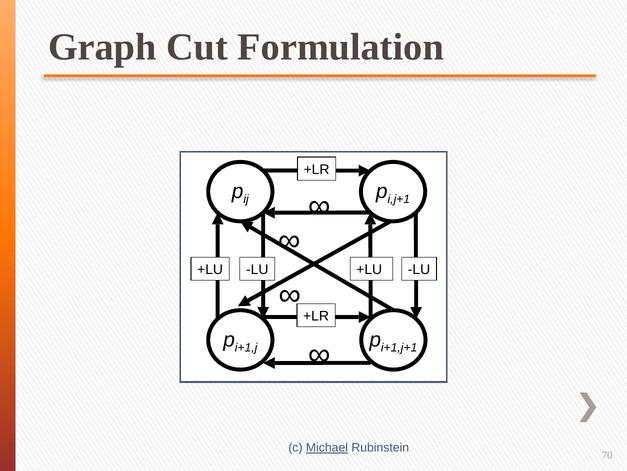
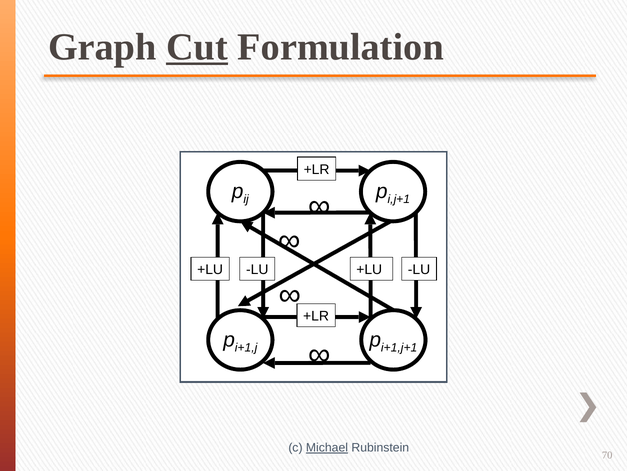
Cut underline: none -> present (197, 47)
